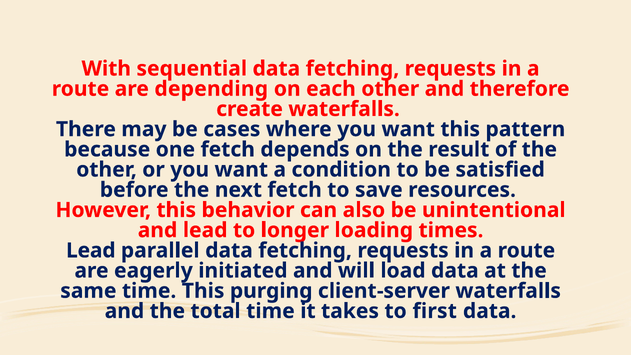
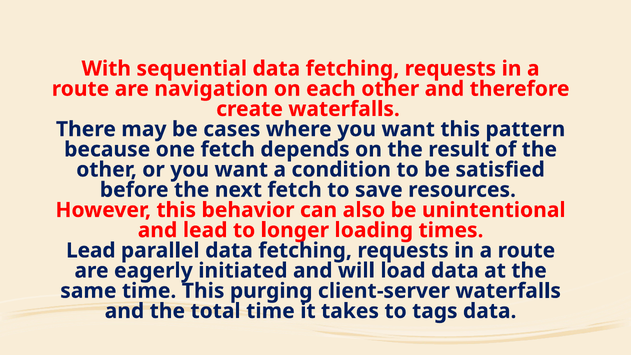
depending: depending -> navigation (211, 89)
first: first -> tags (435, 311)
